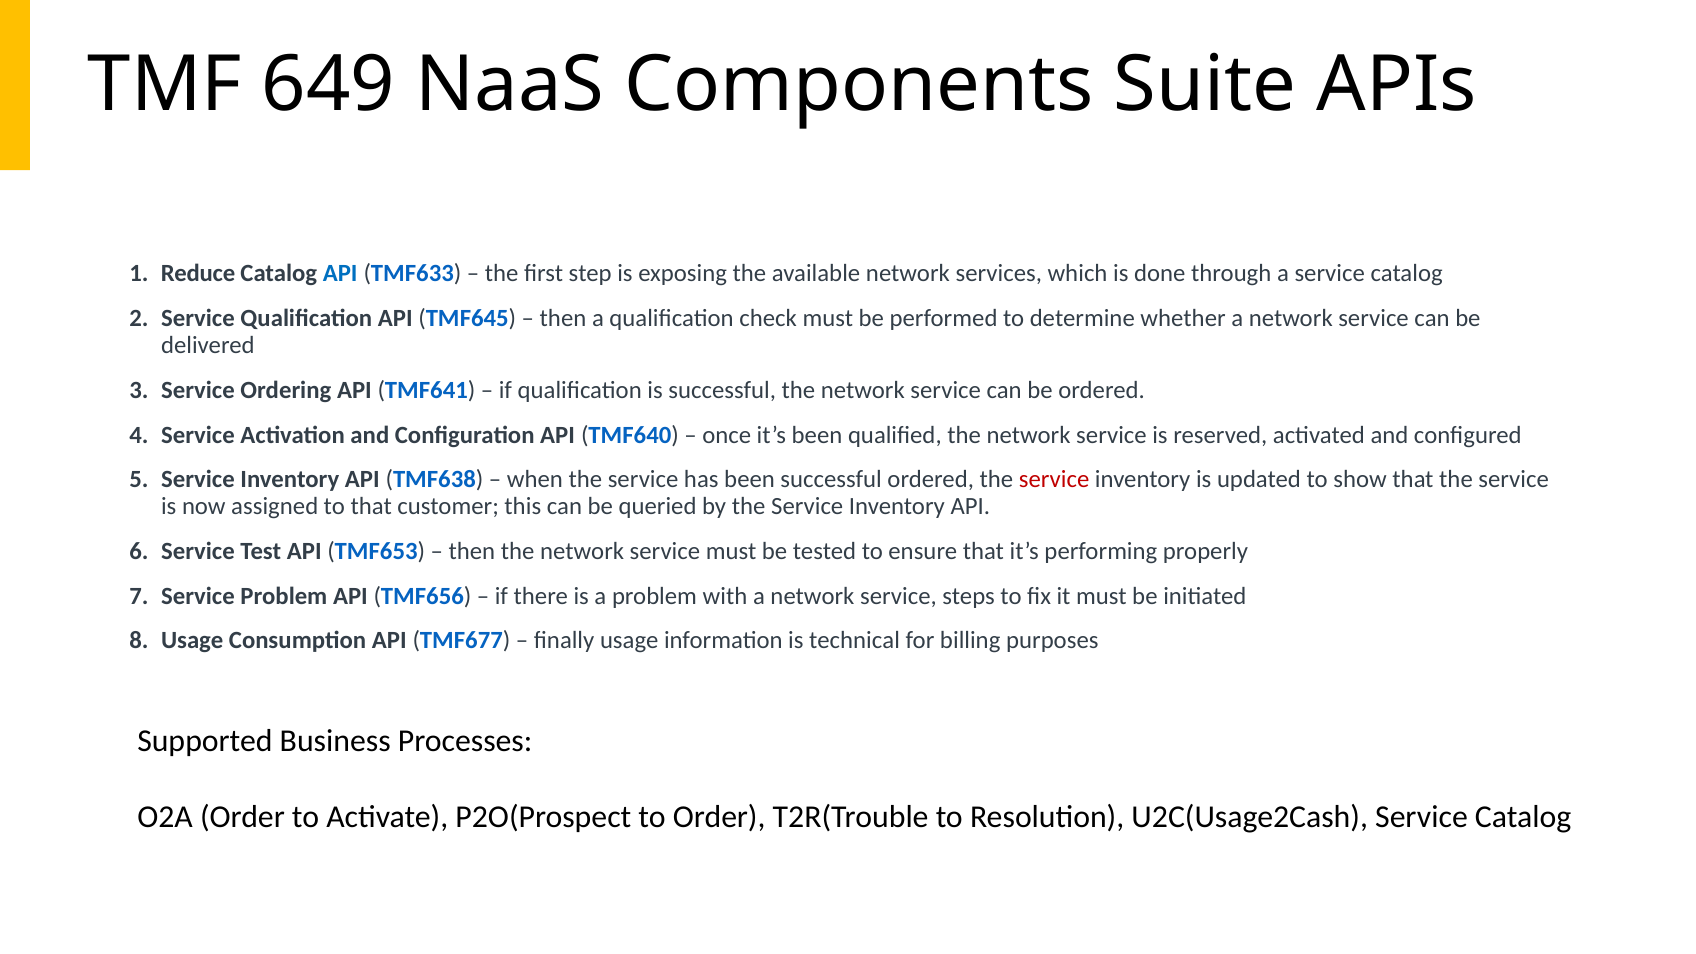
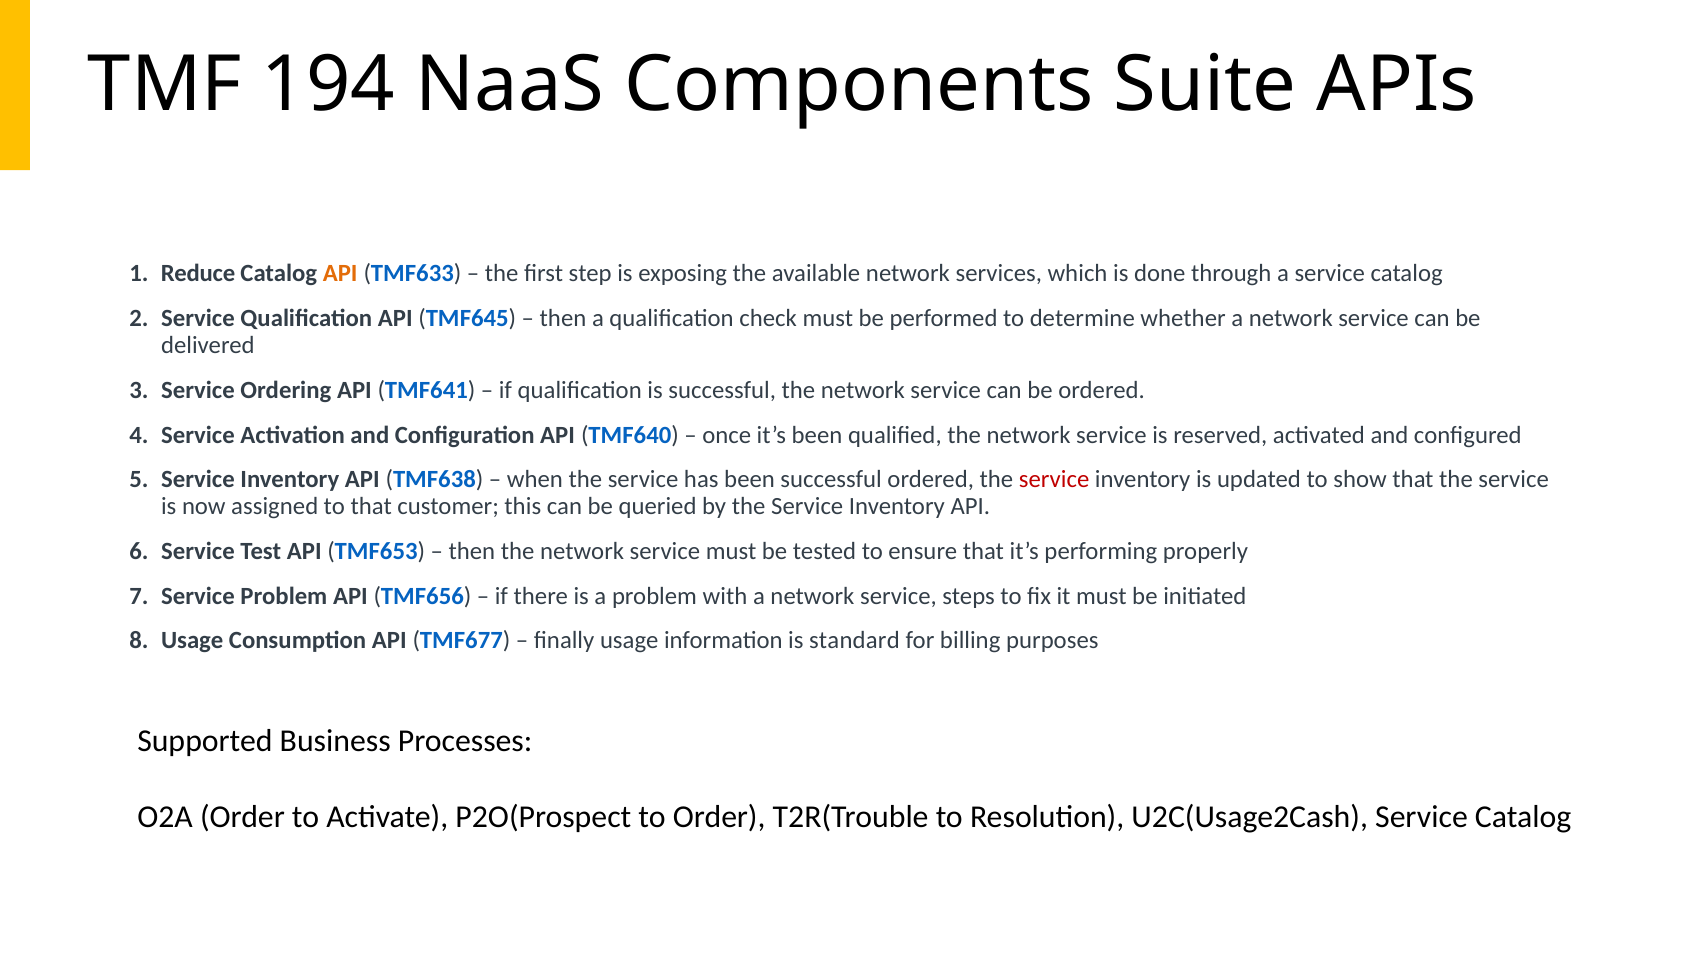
649: 649 -> 194 (329, 85)
API colour: blue -> orange (340, 274)
technical: technical -> standard (854, 641)
